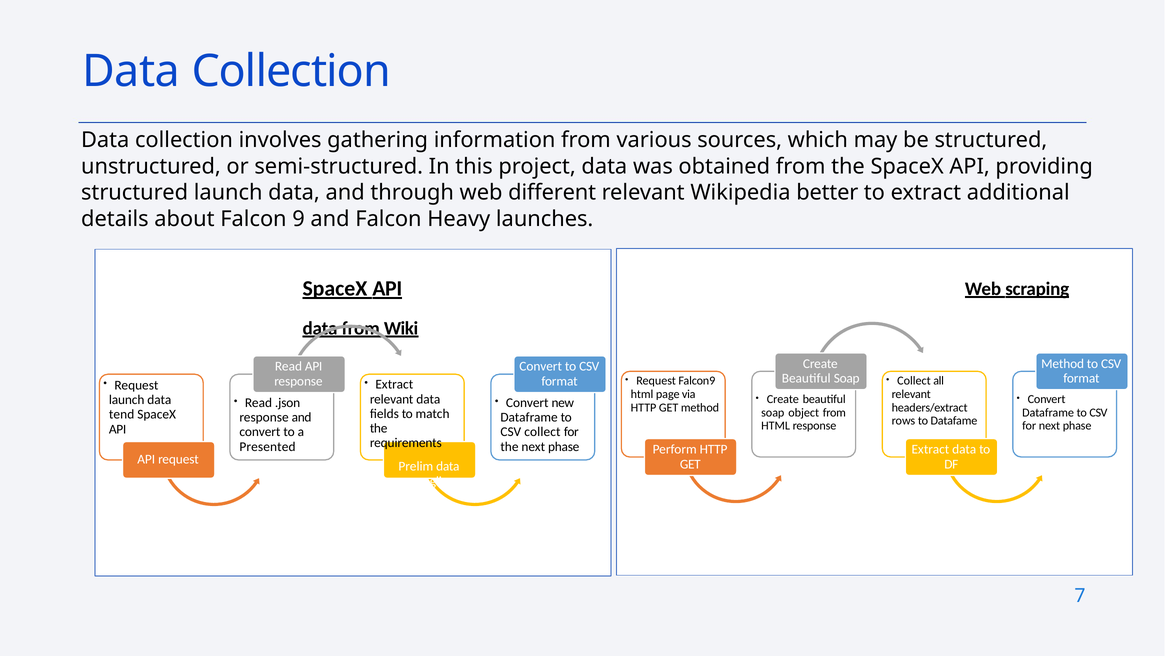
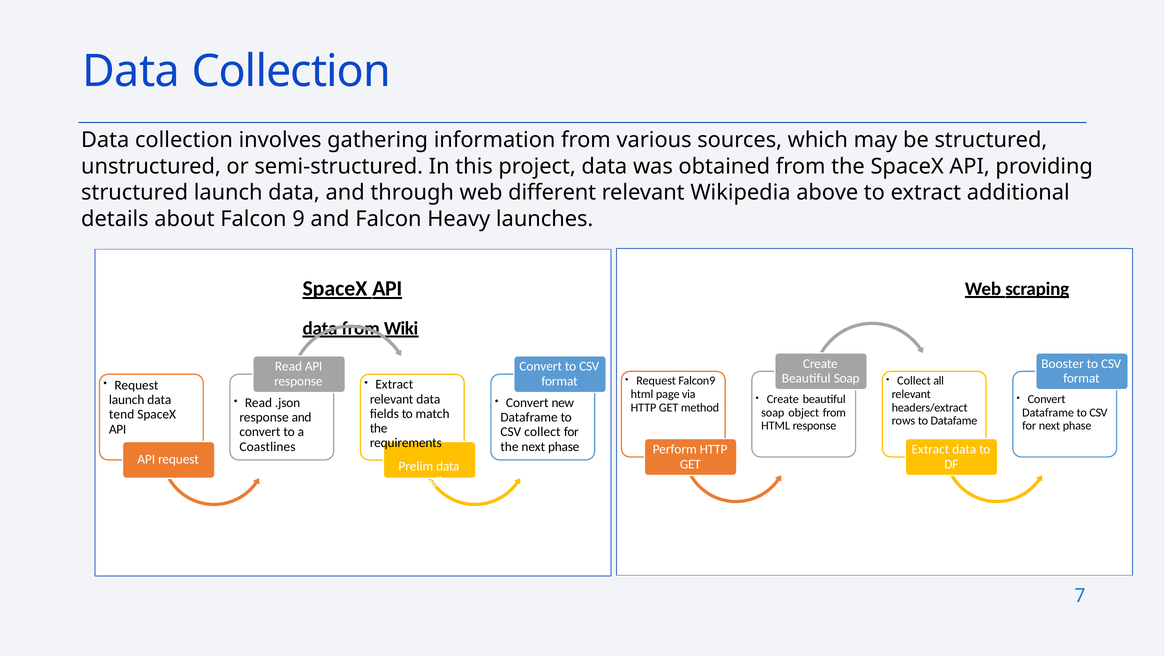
better: better -> above (827, 192)
Method: Method -> Booster (1063, 363)
Presented: Presented -> Coastlines (267, 446)
